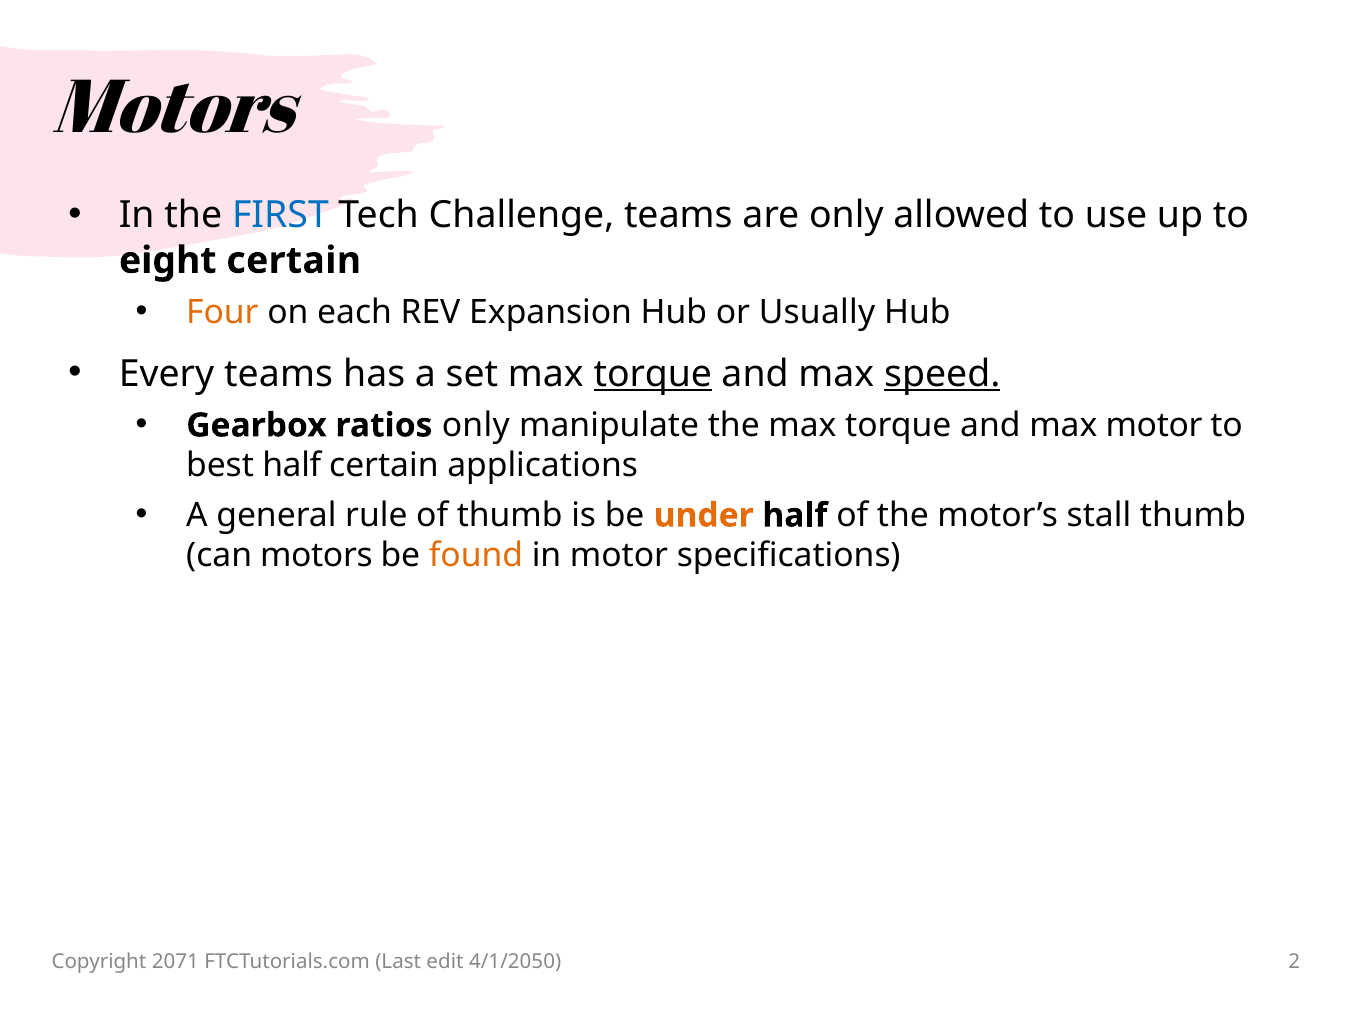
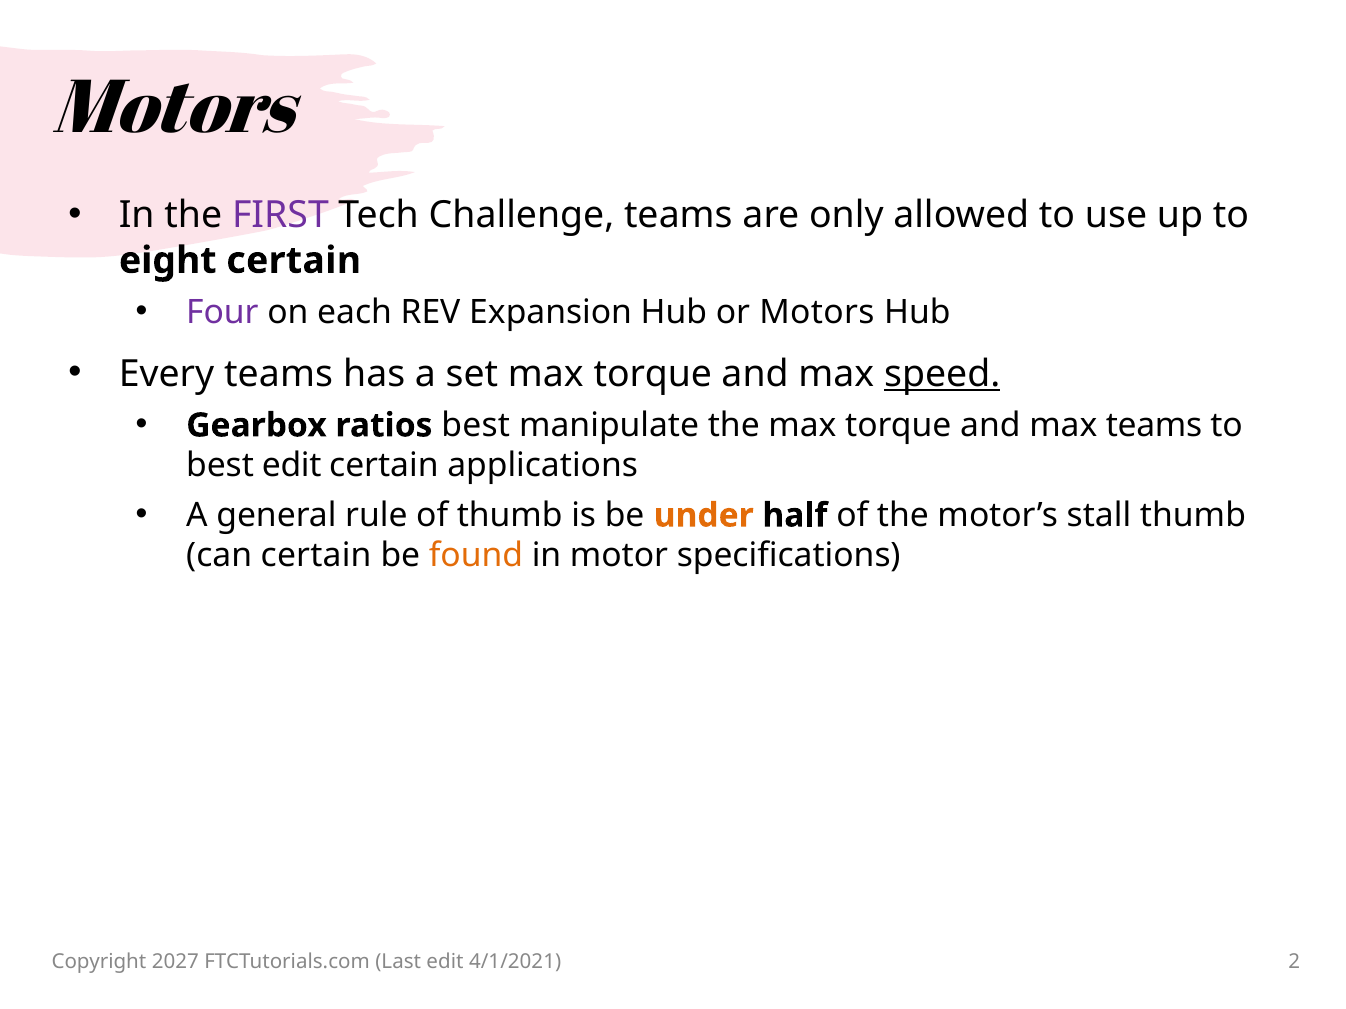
FIRST colour: blue -> purple (280, 216)
Four colour: orange -> purple (222, 312)
or Usually: Usually -> Motors (817, 312)
torque underline: present -> none (653, 374)
ratios only: only -> best (476, 426)
max motor: motor -> teams (1154, 426)
best half: half -> edit (292, 466)
can motors: motors -> certain (316, 556)
2071: 2071 -> 2027 (175, 962)
4/1/2050: 4/1/2050 -> 4/1/2021 (515, 962)
